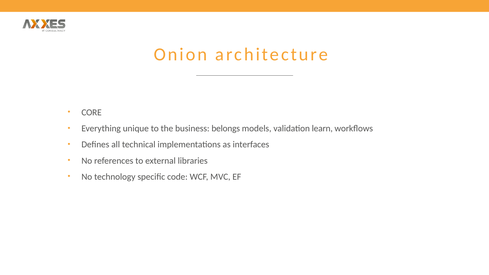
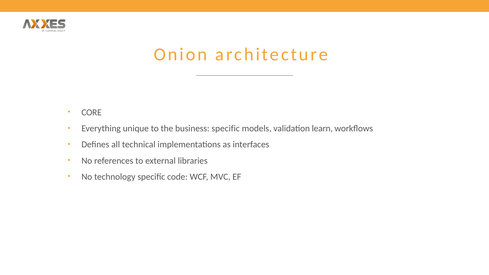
business belongs: belongs -> specific (226, 128)
